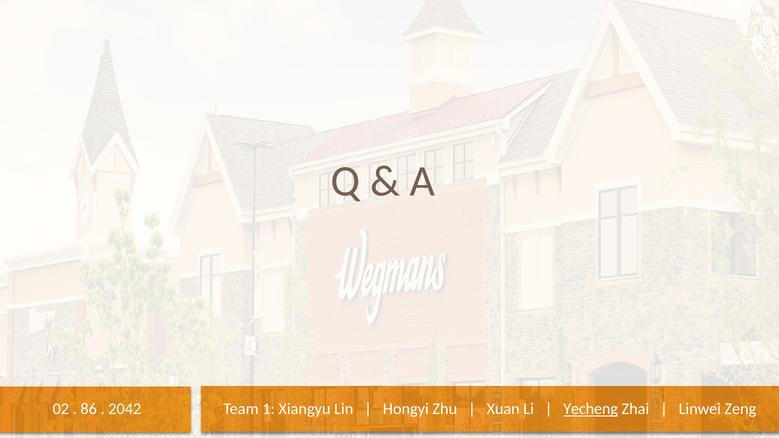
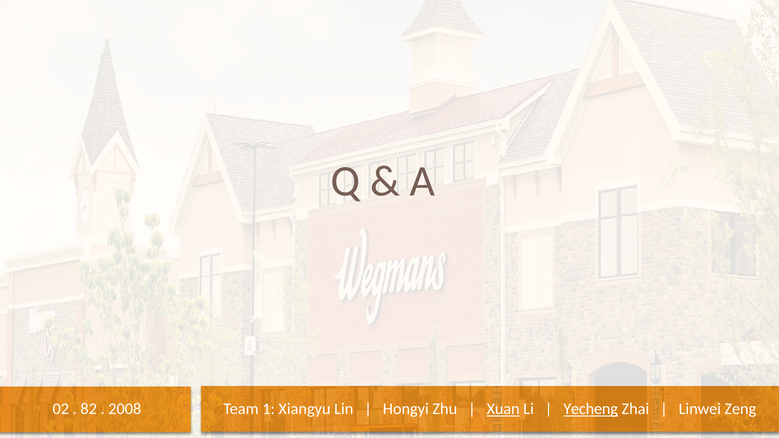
86: 86 -> 82 (89, 409)
2042: 2042 -> 2008 (125, 409)
Xuan underline: none -> present (503, 409)
